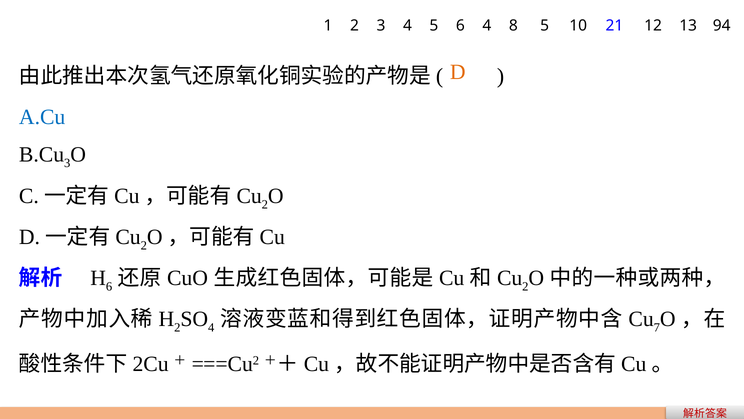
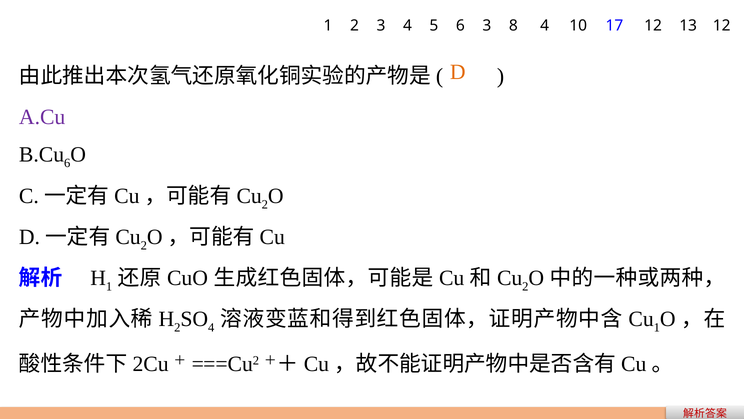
6 4: 4 -> 3 (487, 26)
8 5: 5 -> 4 (545, 26)
21: 21 -> 17 (614, 26)
13 94: 94 -> 12 (722, 26)
A.Cu colour: blue -> purple (42, 117)
3: 3 -> 6 (67, 163)
6: 6 -> 1 (109, 286)
7: 7 -> 1 (657, 327)
